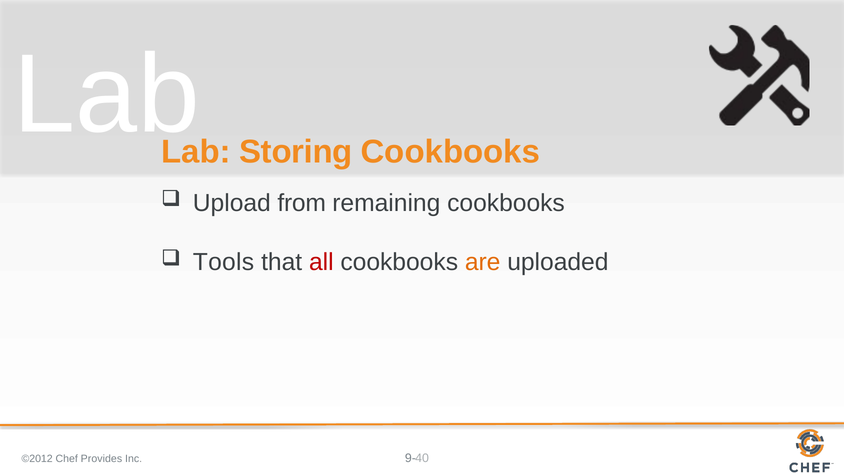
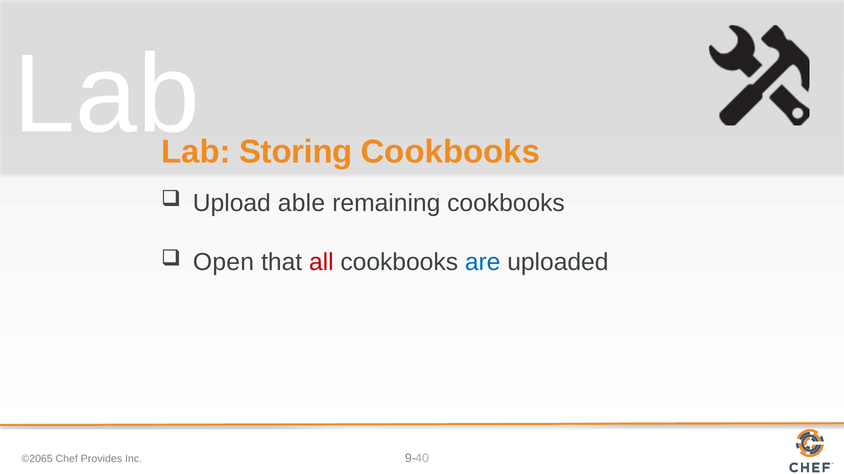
from: from -> able (301, 203)
Tools: Tools -> Open (223, 262)
are colour: orange -> blue (483, 262)
©2012: ©2012 -> ©2065 (37, 459)
